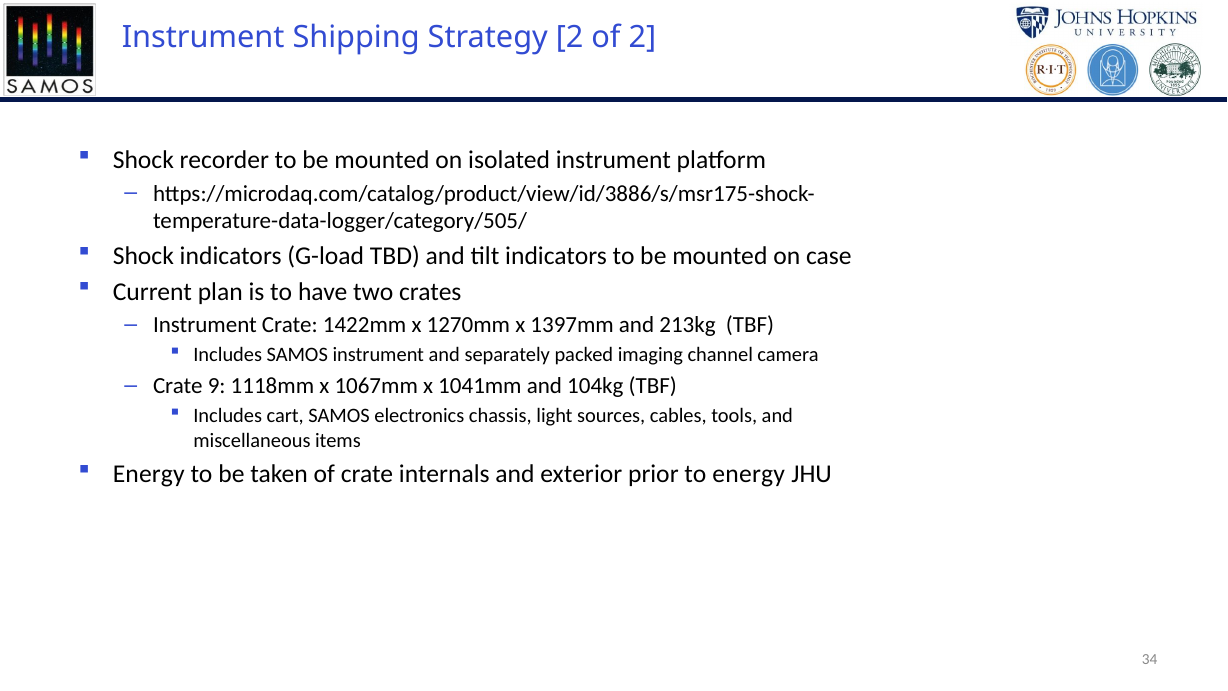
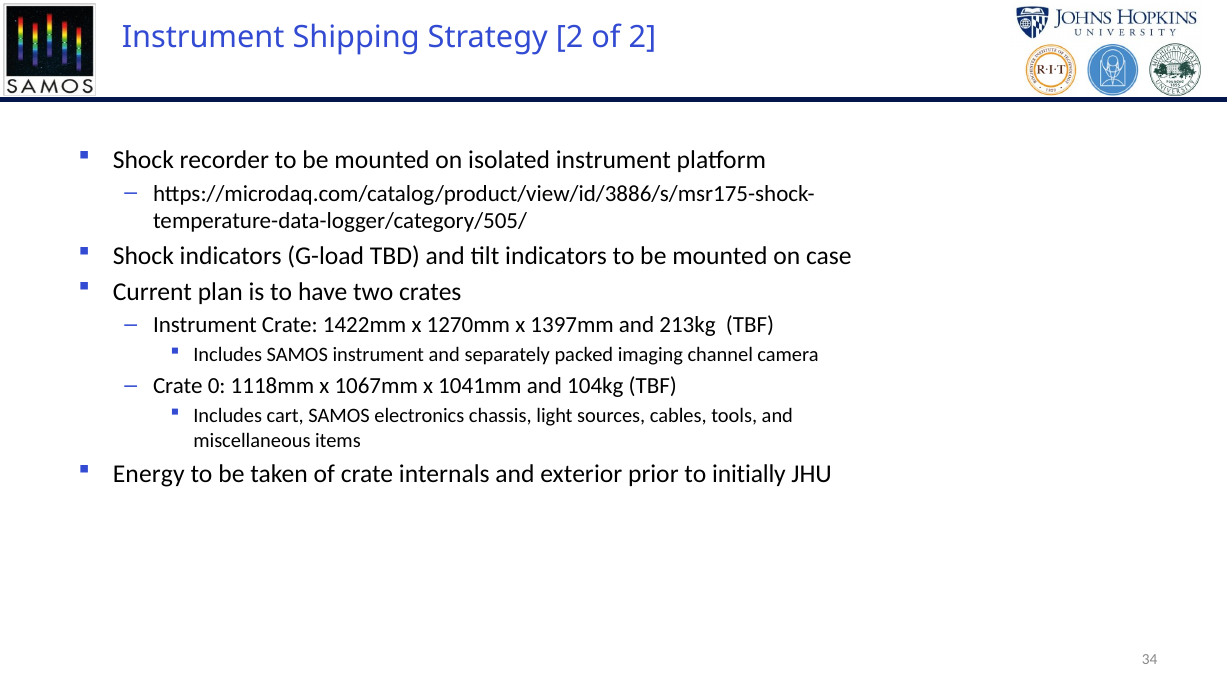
9: 9 -> 0 (217, 386)
to energy: energy -> initially (749, 474)
